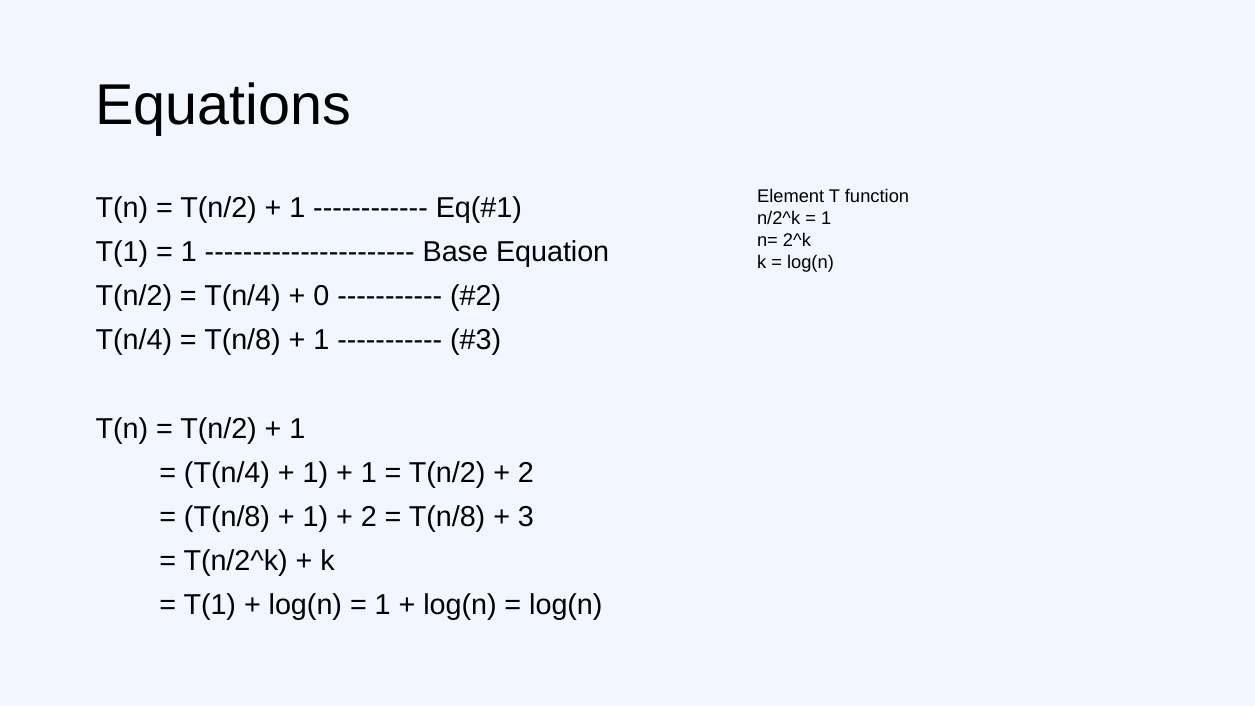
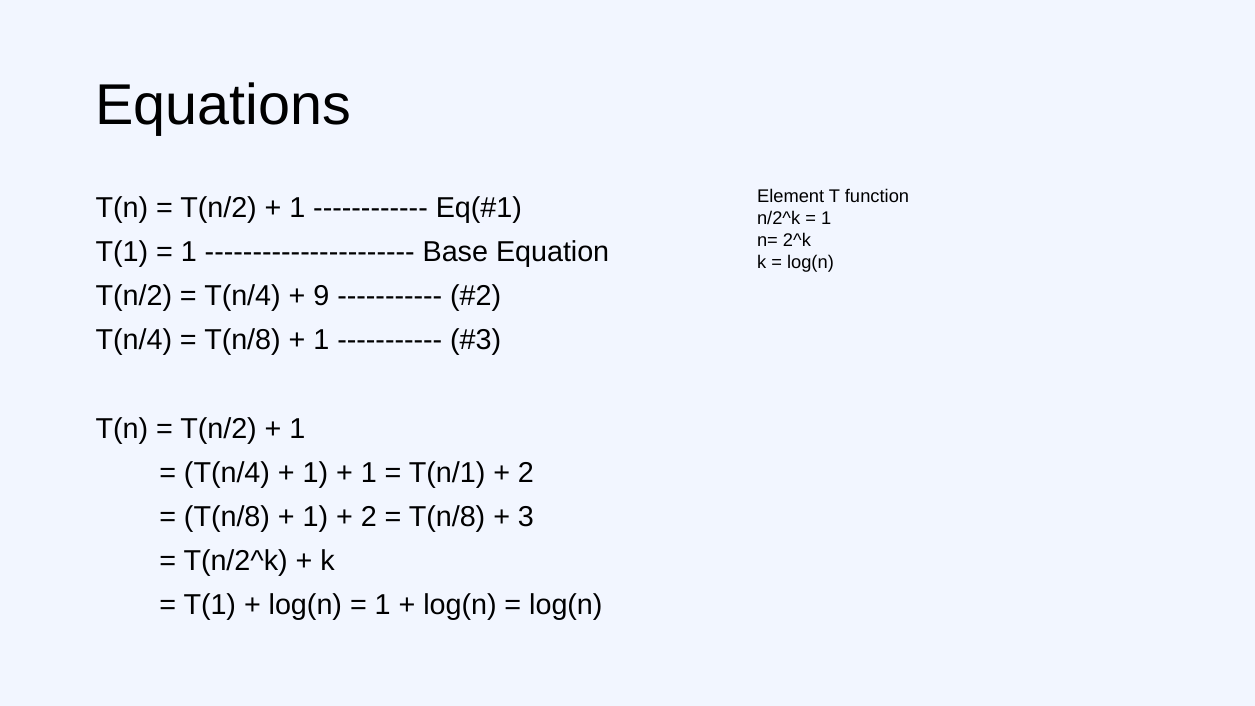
0: 0 -> 9 (321, 296)
T(n/2: T(n/2 -> T(n/1 (447, 473)
